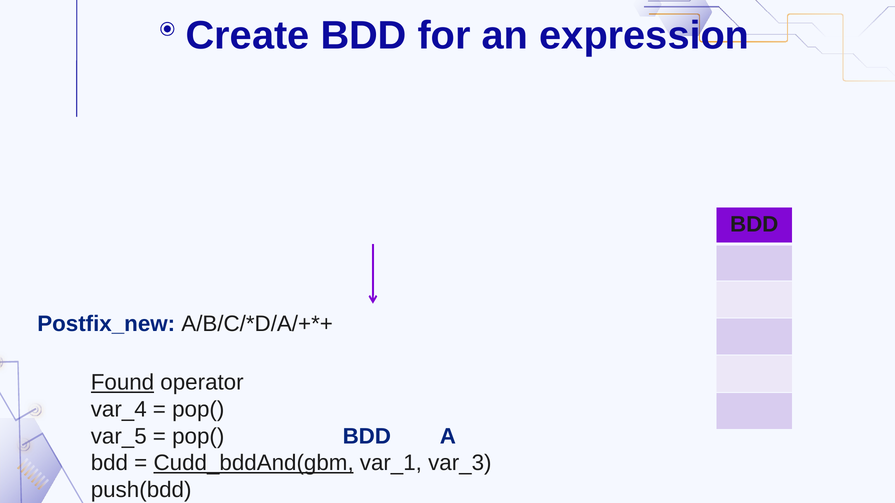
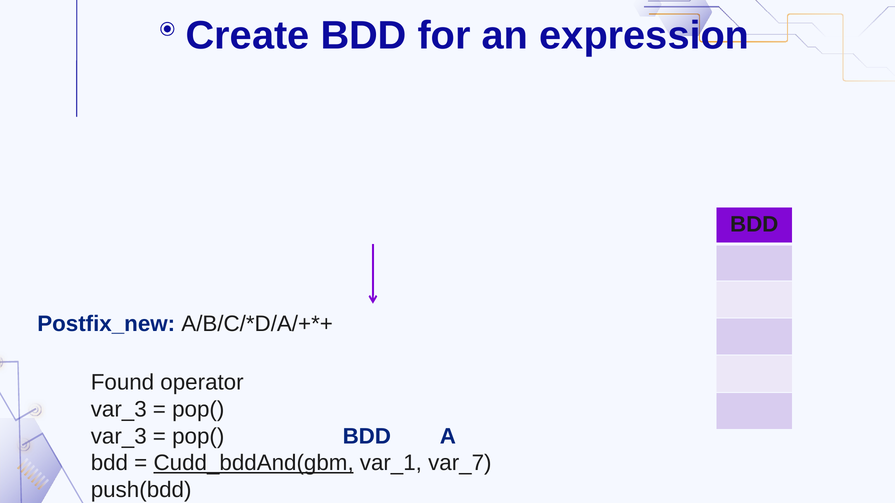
Found underline: present -> none (122, 383)
var_4: var_4 -> var_3 (119, 410)
var_5: var_5 -> var_3 (119, 437)
var_3: var_3 -> var_7 (460, 464)
